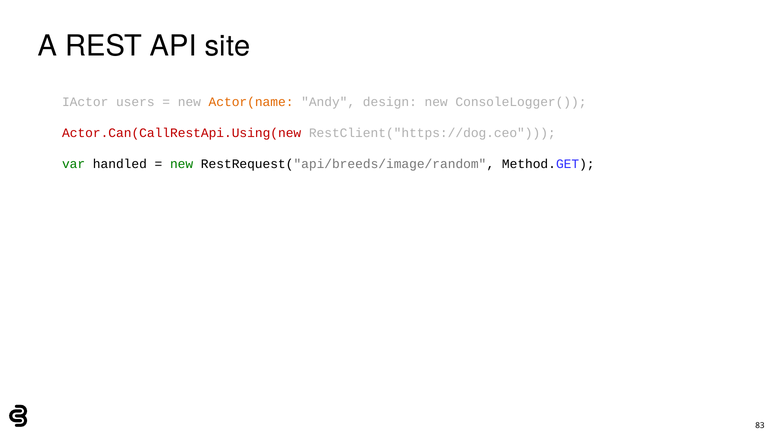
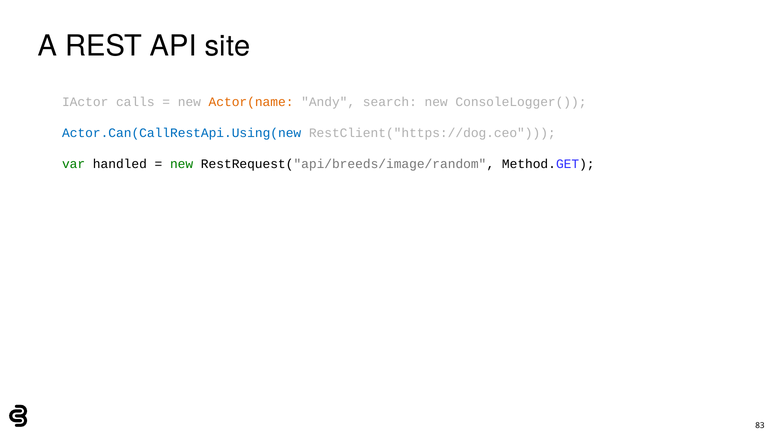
users: users -> calls (135, 102)
design: design -> search (390, 102)
Actor.Can(CallRestApi.Using(new colour: red -> blue (182, 133)
